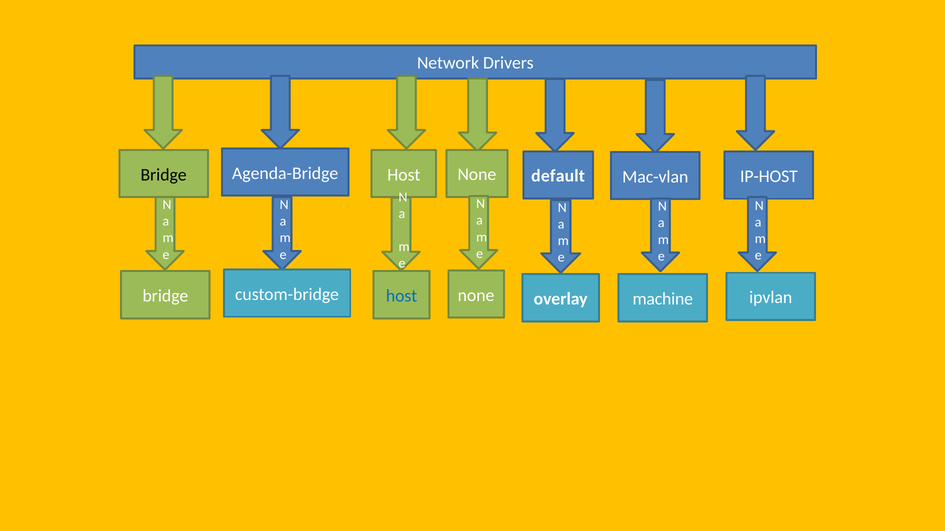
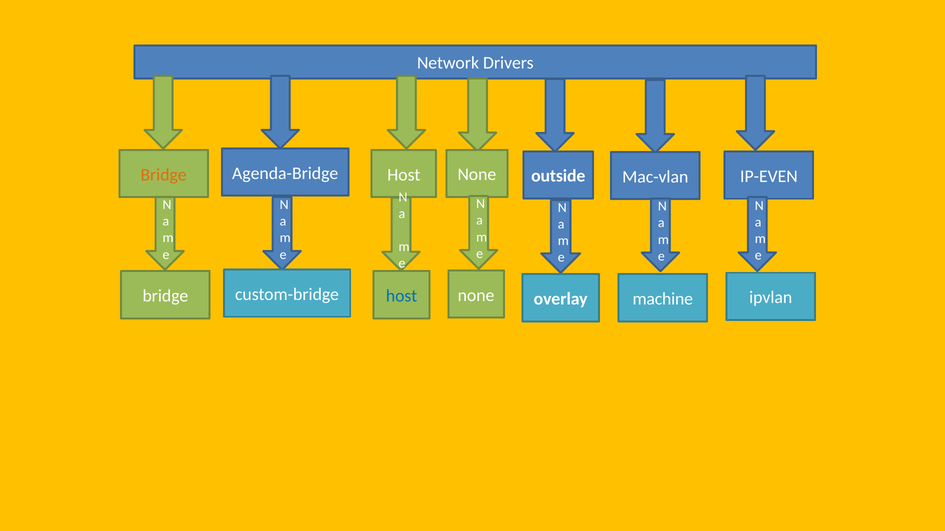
Bridge colour: black -> orange (164, 175)
IP-HOST: IP-HOST -> IP-EVEN (769, 177)
default: default -> outside (558, 176)
